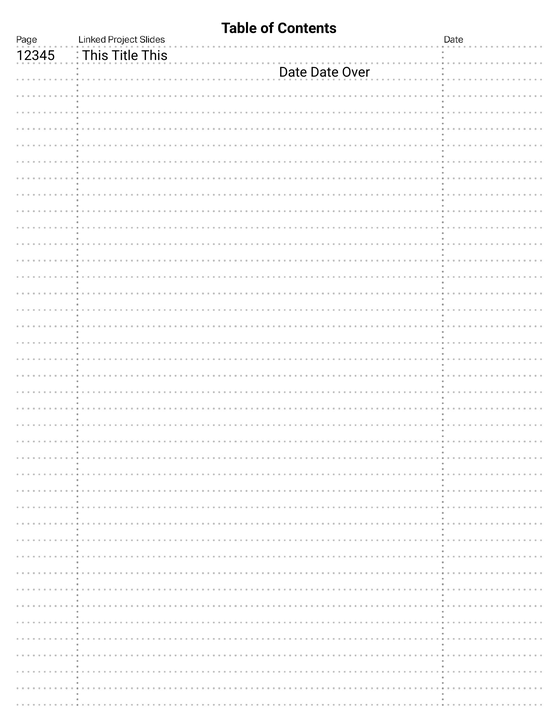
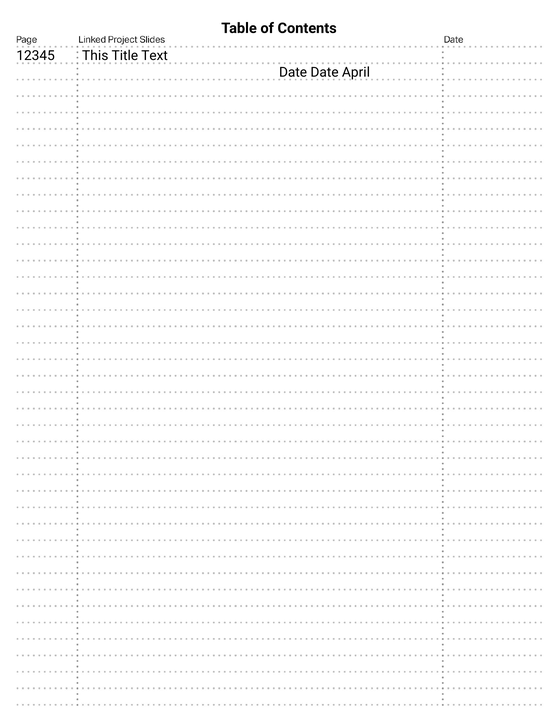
Title This: This -> Text (155, 56)
Over: Over -> April (356, 72)
